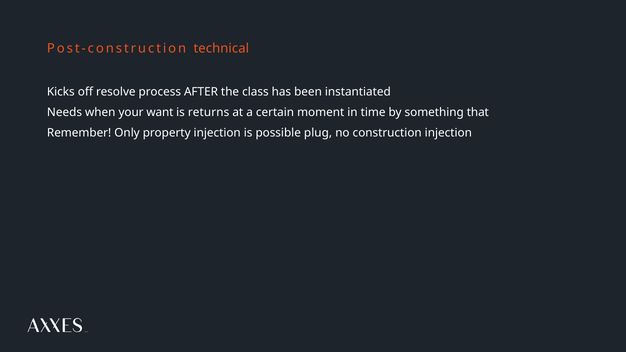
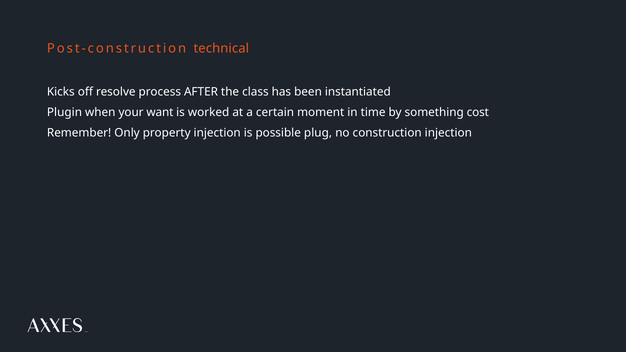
Needs: Needs -> Plugin (65, 112)
returns: returns -> worked (209, 112)
that: that -> cost (478, 112)
